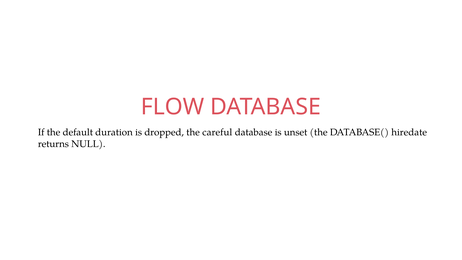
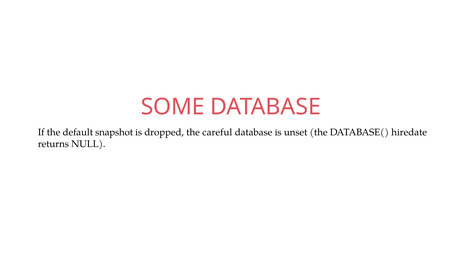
FLOW: FLOW -> SOME (173, 107)
duration: duration -> snapshot (114, 132)
